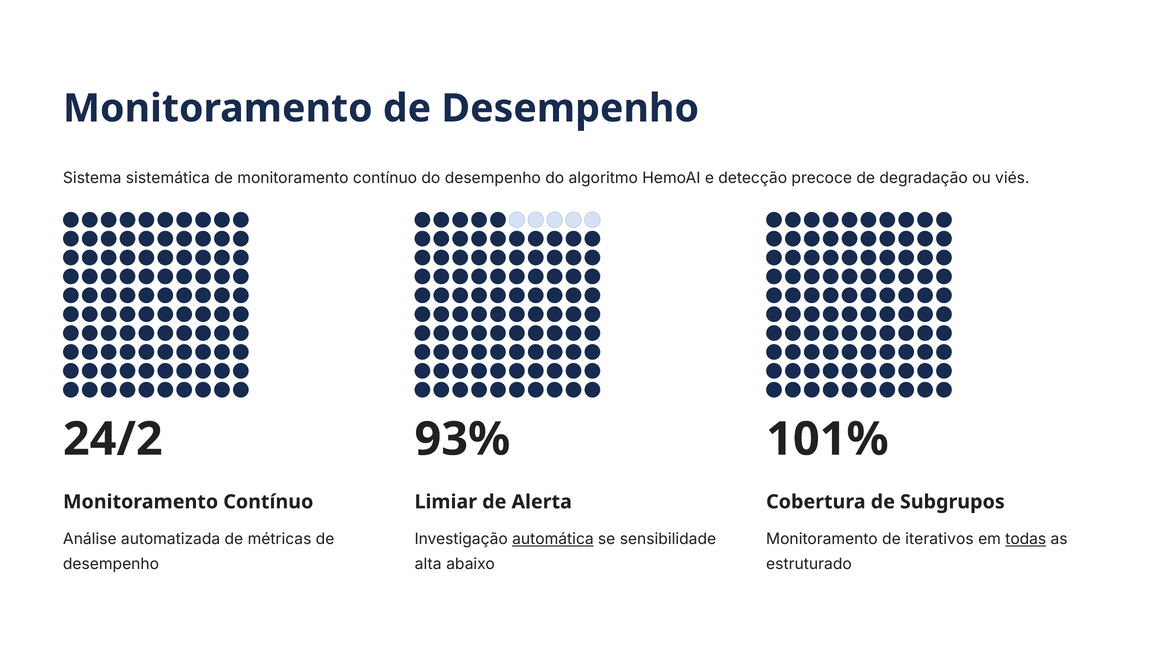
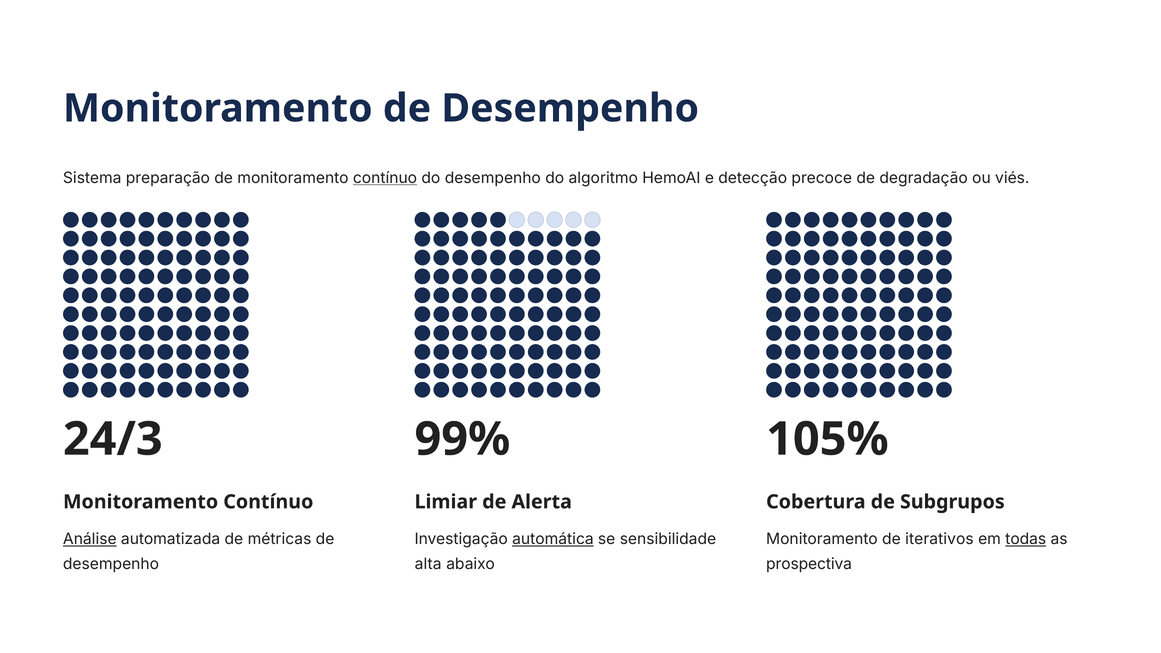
sistemática: sistemática -> preparação (168, 178)
contínuo underline: none -> present (385, 178)
24/2: 24/2 -> 24/3 (113, 439)
93%: 93% -> 99% (462, 439)
101%: 101% -> 105% (827, 439)
Análise underline: none -> present (90, 539)
estruturado: estruturado -> prospectiva (809, 564)
